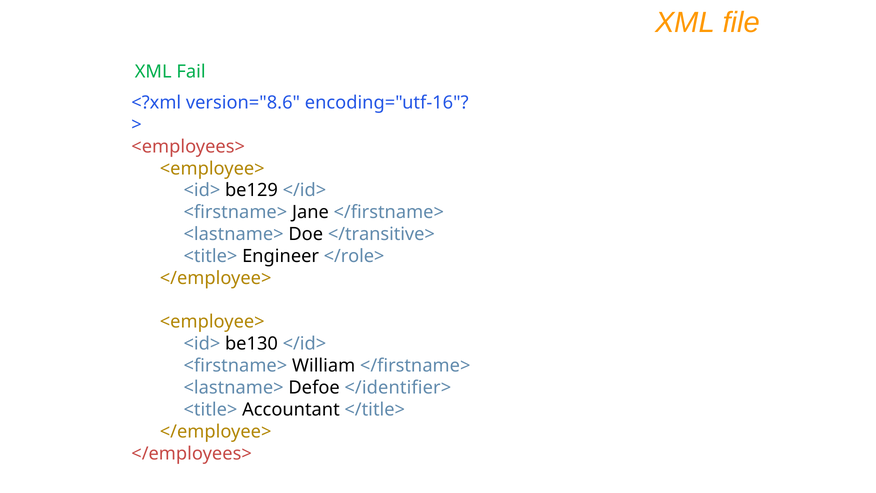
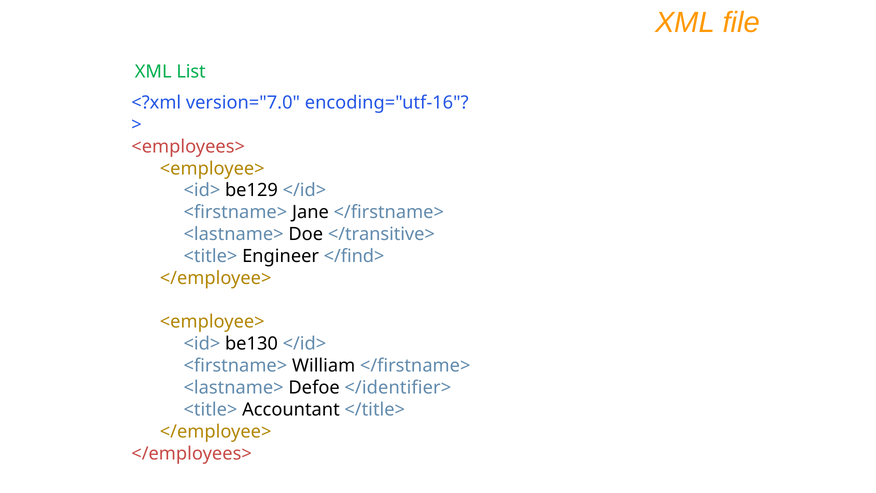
Fail: Fail -> List (191, 72)
version="8.6: version="8.6 -> version="7.0 (243, 103)
</role>: </role> -> </find> (354, 256)
